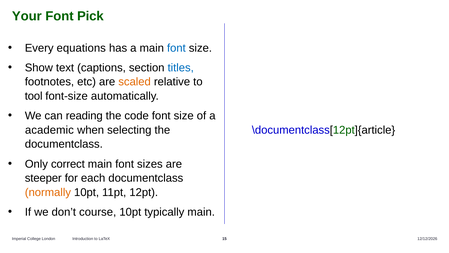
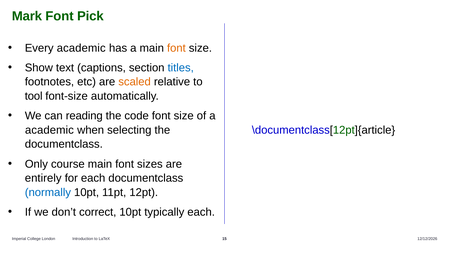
Your: Your -> Mark (27, 16)
Every equations: equations -> academic (81, 48)
font colour: blue -> orange (176, 48)
correct: correct -> course (68, 164)
steeper: steeper -> entirely (43, 178)
normally colour: orange -> blue (48, 192)
course: course -> correct (98, 212)
typically main: main -> each (201, 212)
